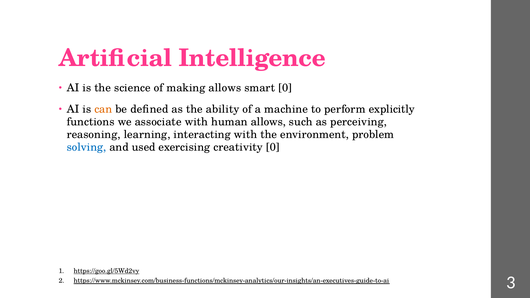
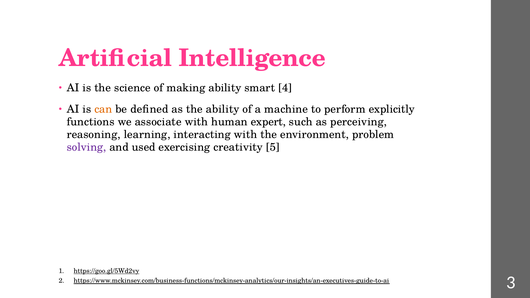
making allows: allows -> ability (225, 88)
smart 0: 0 -> 4 (285, 88)
human allows: allows -> expert (268, 122)
solving colour: blue -> purple (86, 147)
creativity 0: 0 -> 5 (273, 147)
